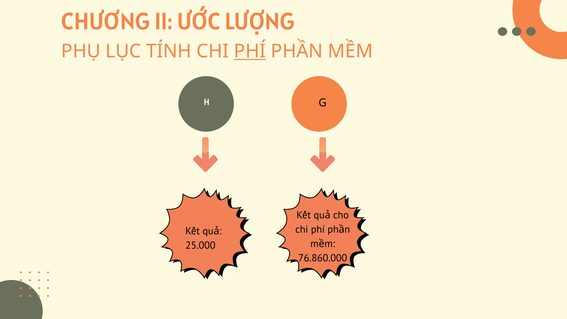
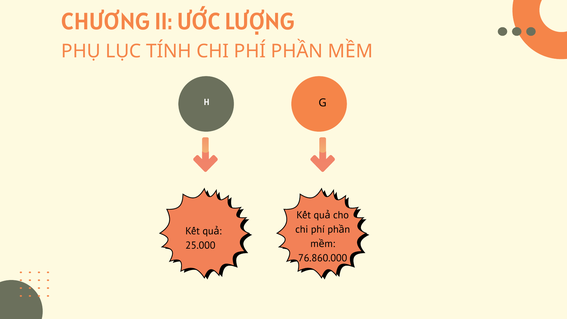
PHÍ underline: present -> none (250, 51)
